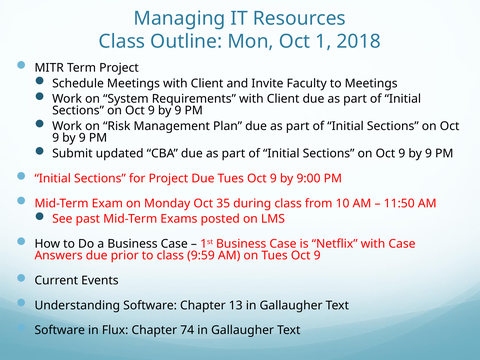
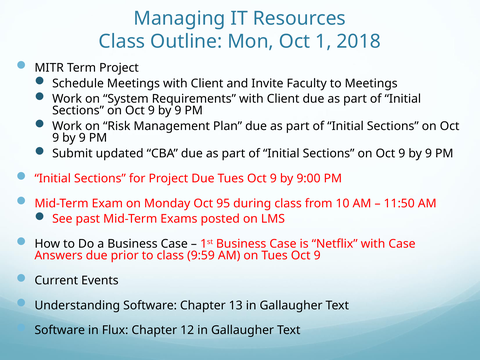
35: 35 -> 95 (223, 203)
74: 74 -> 12 (187, 330)
